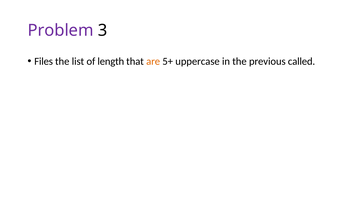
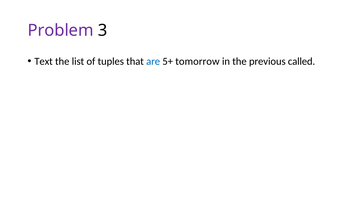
Files: Files -> Text (44, 61)
length: length -> tuples (111, 61)
are colour: orange -> blue (153, 61)
uppercase: uppercase -> tomorrow (197, 61)
